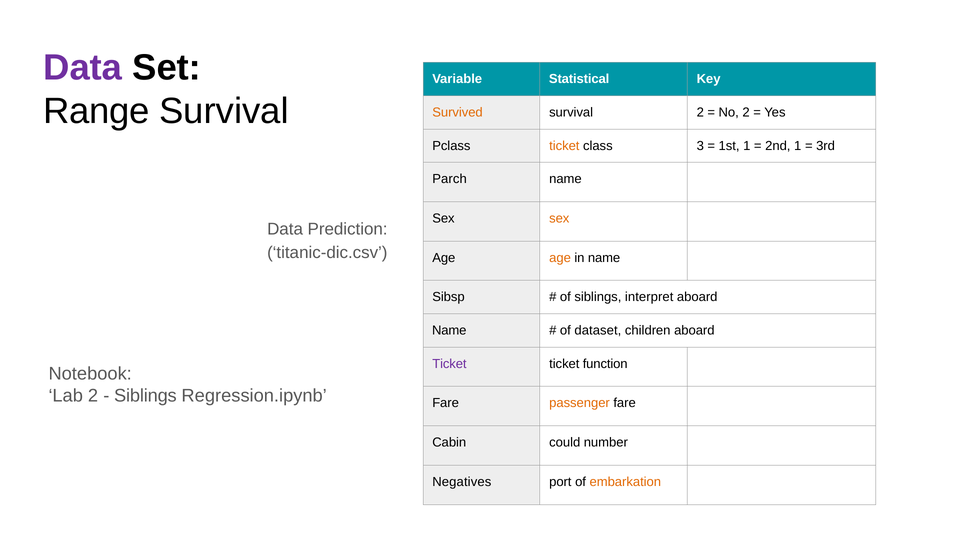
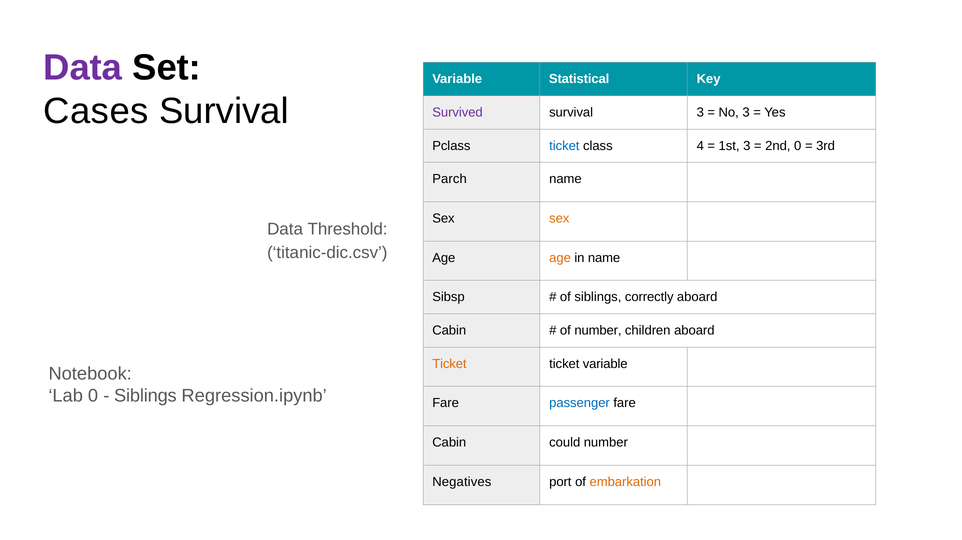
Range: Range -> Cases (96, 111)
Survived colour: orange -> purple (458, 112)
survival 2: 2 -> 3 (700, 112)
No 2: 2 -> 3 (746, 112)
ticket colour: orange -> blue (564, 146)
3: 3 -> 4 (700, 146)
1st 1: 1 -> 3 (747, 146)
2nd 1: 1 -> 0 (798, 146)
Prediction: Prediction -> Threshold (348, 229)
interpret: interpret -> correctly (649, 297)
Name: Name -> Cabin (449, 331)
of dataset: dataset -> number (598, 331)
Ticket colour: purple -> orange (449, 364)
ticket function: function -> variable (605, 364)
Lab 2: 2 -> 0 (93, 396)
passenger colour: orange -> blue (580, 403)
